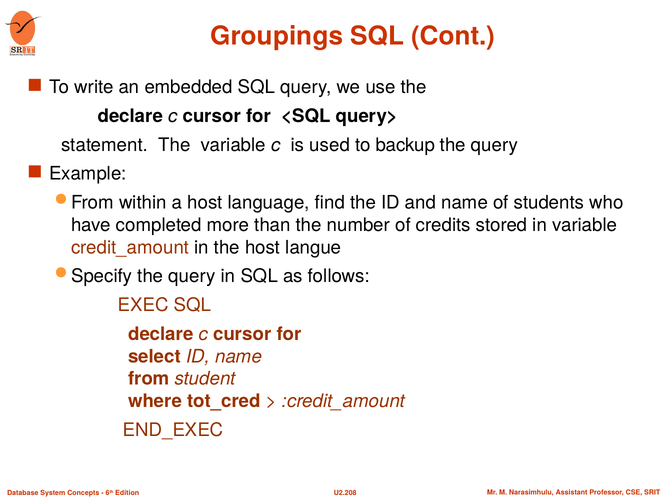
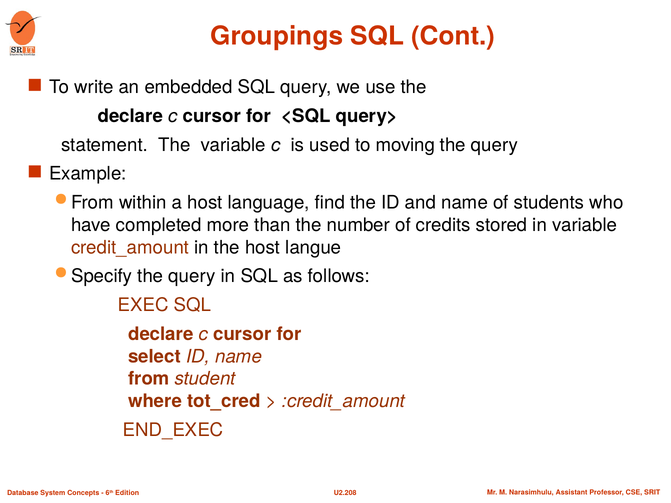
backup: backup -> moving (405, 145)
